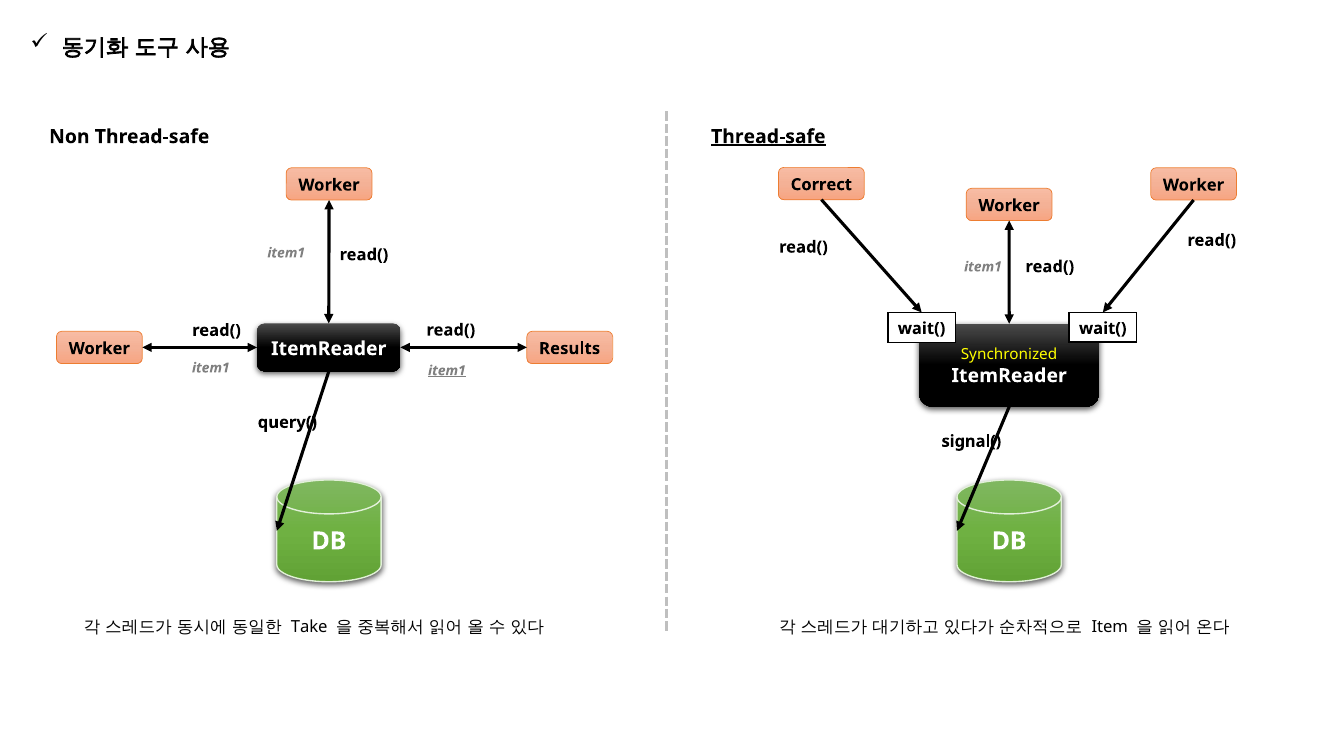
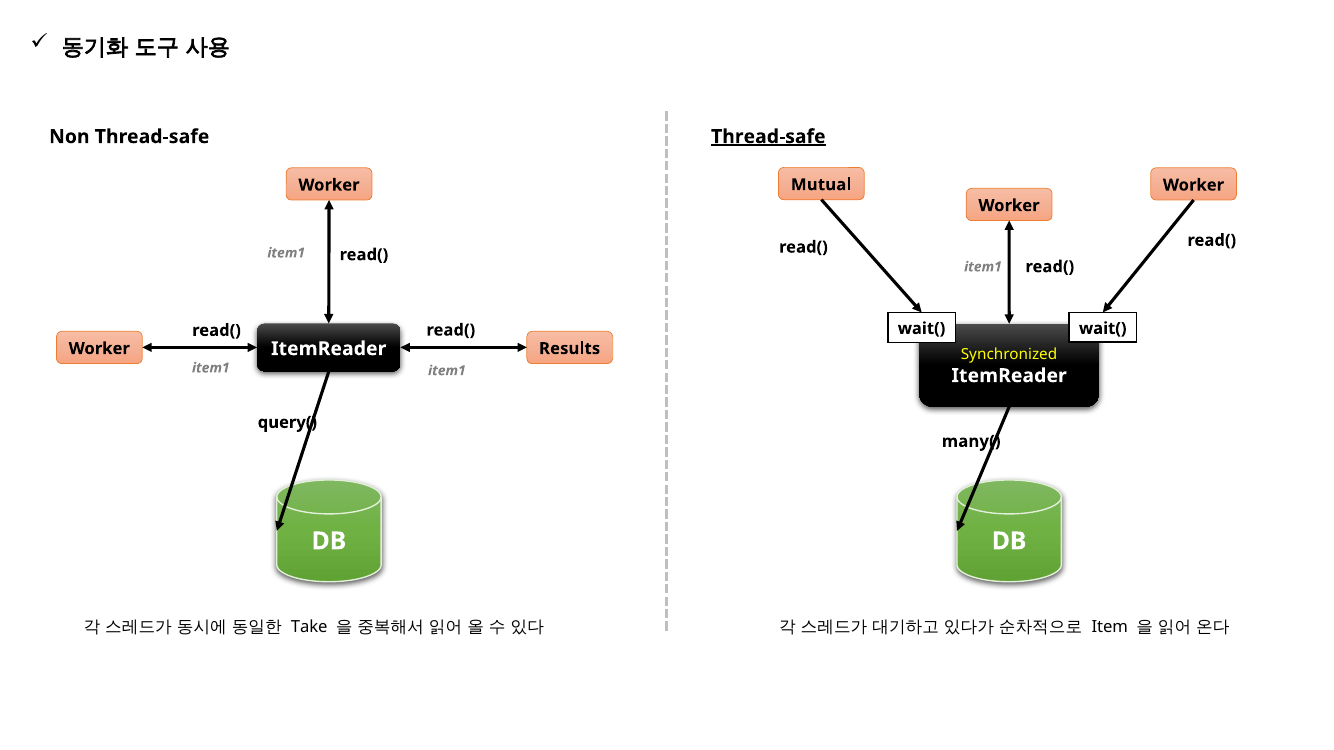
Correct: Correct -> Mutual (821, 185)
item1 underline: present -> none (447, 371)
signal(: signal( -> many( (971, 442)
